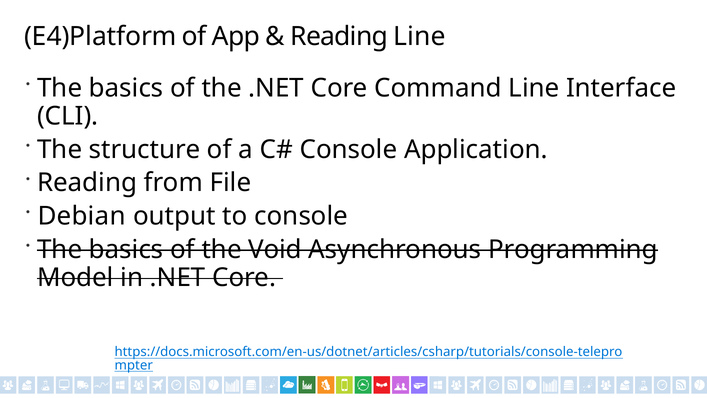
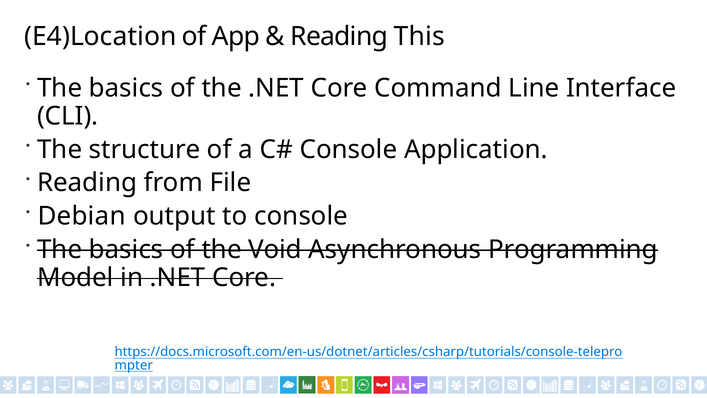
E4)Platform: E4)Platform -> E4)Location (100, 36)
Reading Line: Line -> This (419, 36)
